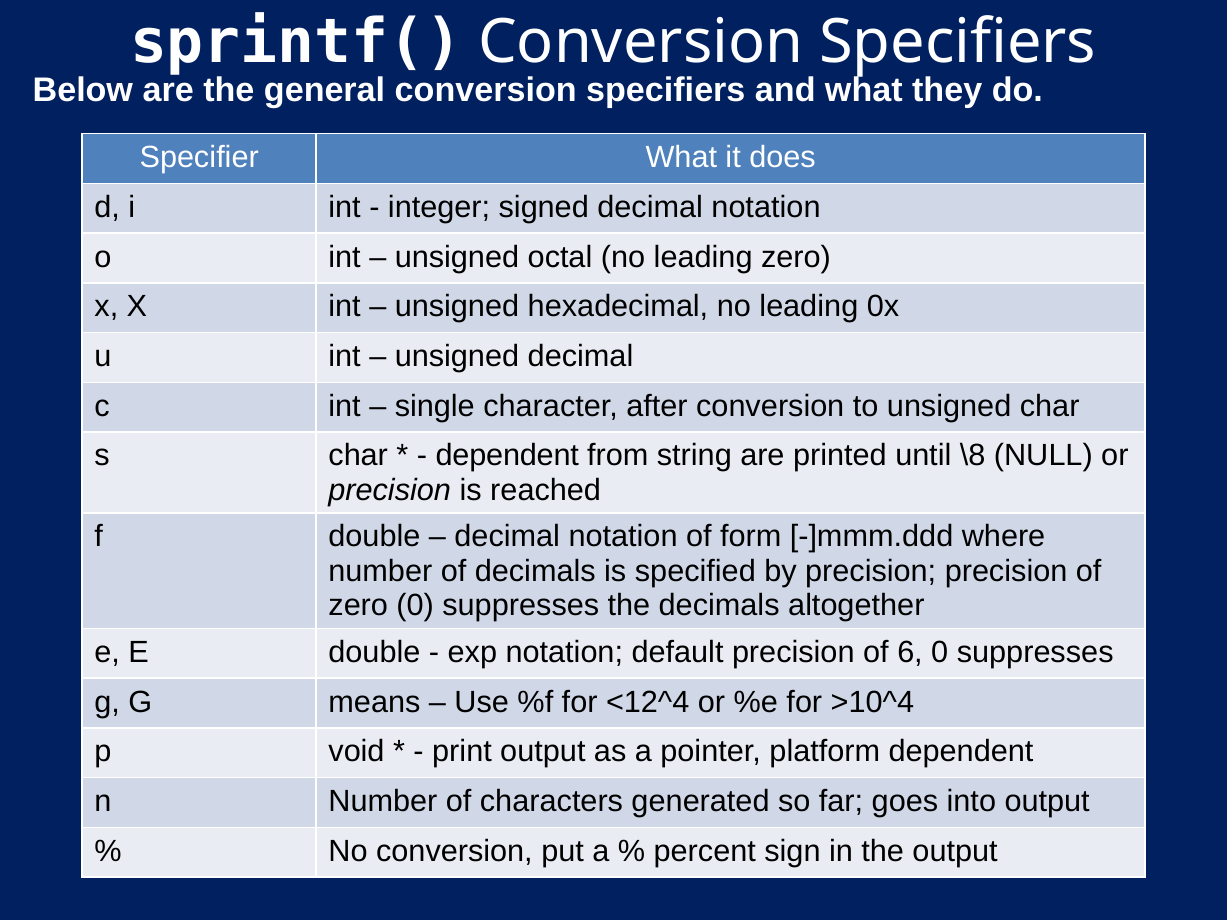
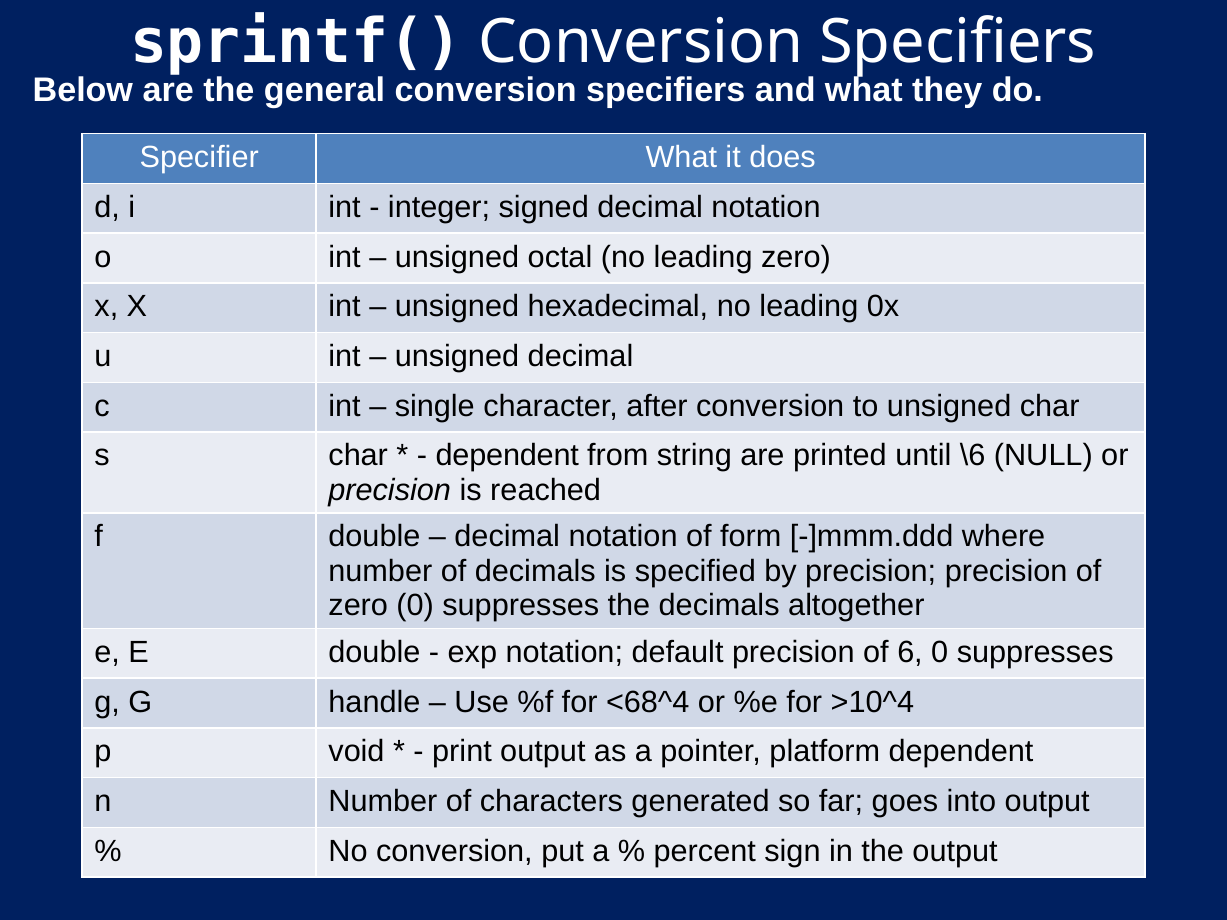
\8: \8 -> \6 (973, 456)
means: means -> handle (374, 702)
<12^4: <12^4 -> <68^4 (648, 702)
